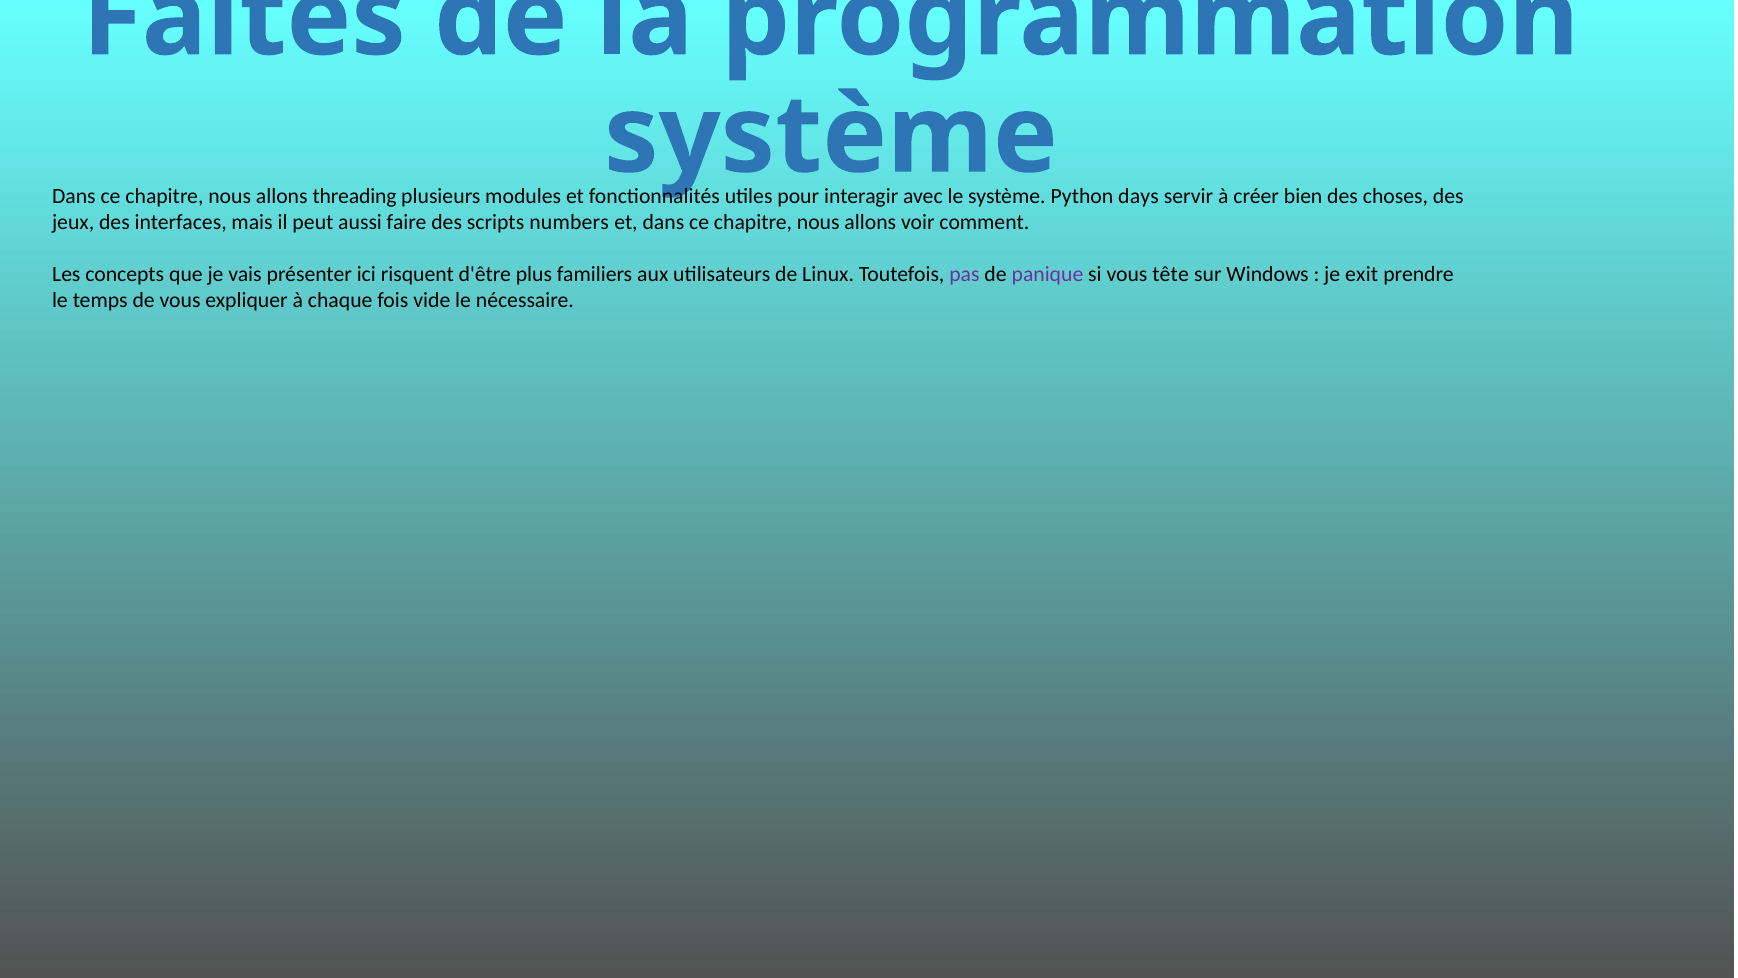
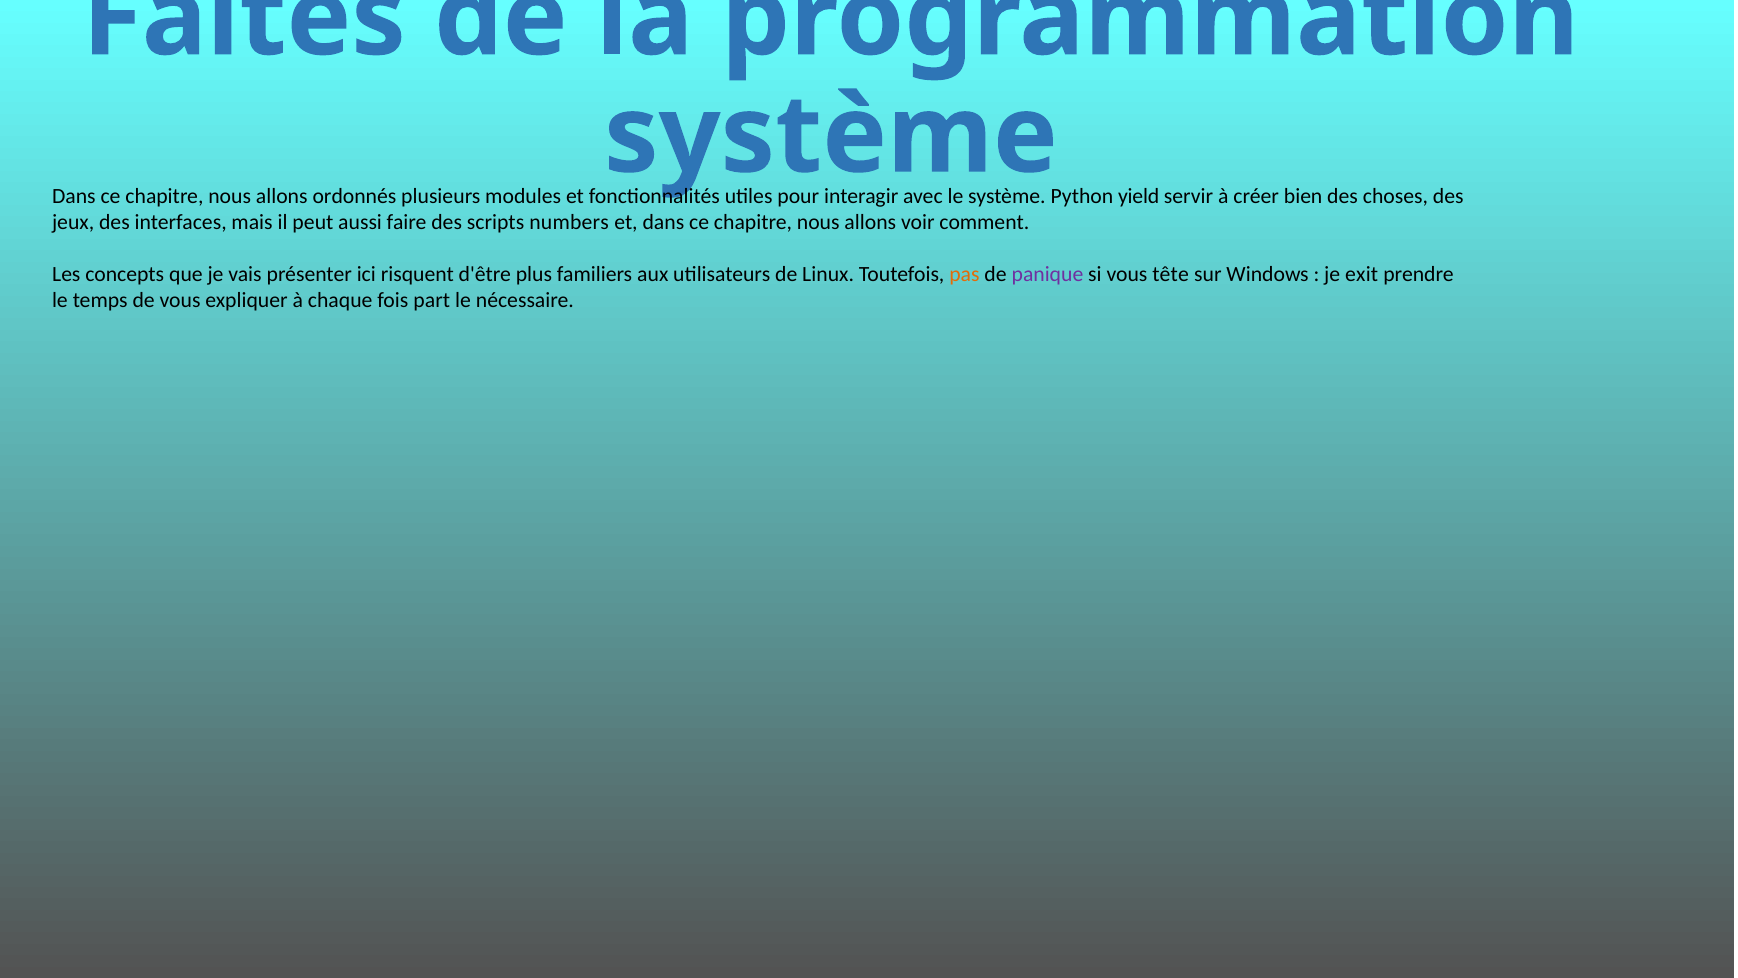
threading: threading -> ordonnés (354, 196)
days: days -> yield (1139, 196)
pas colour: purple -> orange (964, 275)
vide: vide -> part (432, 301)
